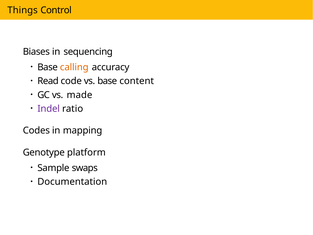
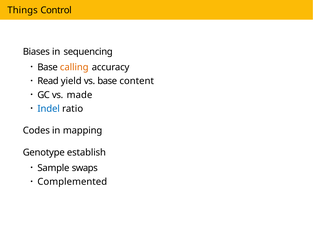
code: code -> yield (71, 81)
Indel colour: purple -> blue (49, 109)
platform: platform -> establish (86, 152)
Documentation: Documentation -> Complemented (72, 182)
